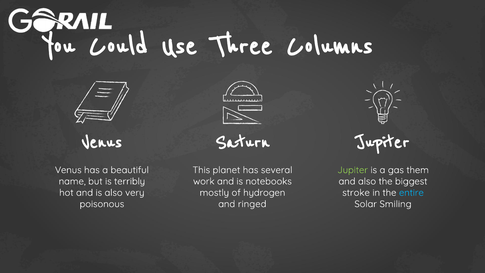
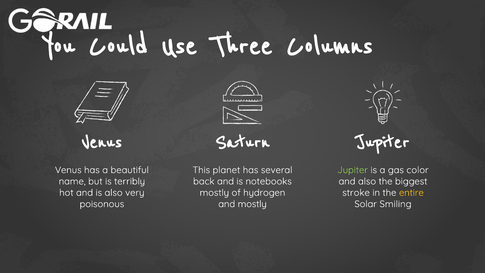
them: them -> color (418, 170)
work: work -> back (204, 181)
entire colour: light blue -> yellow (411, 193)
and ringed: ringed -> mostly (252, 204)
